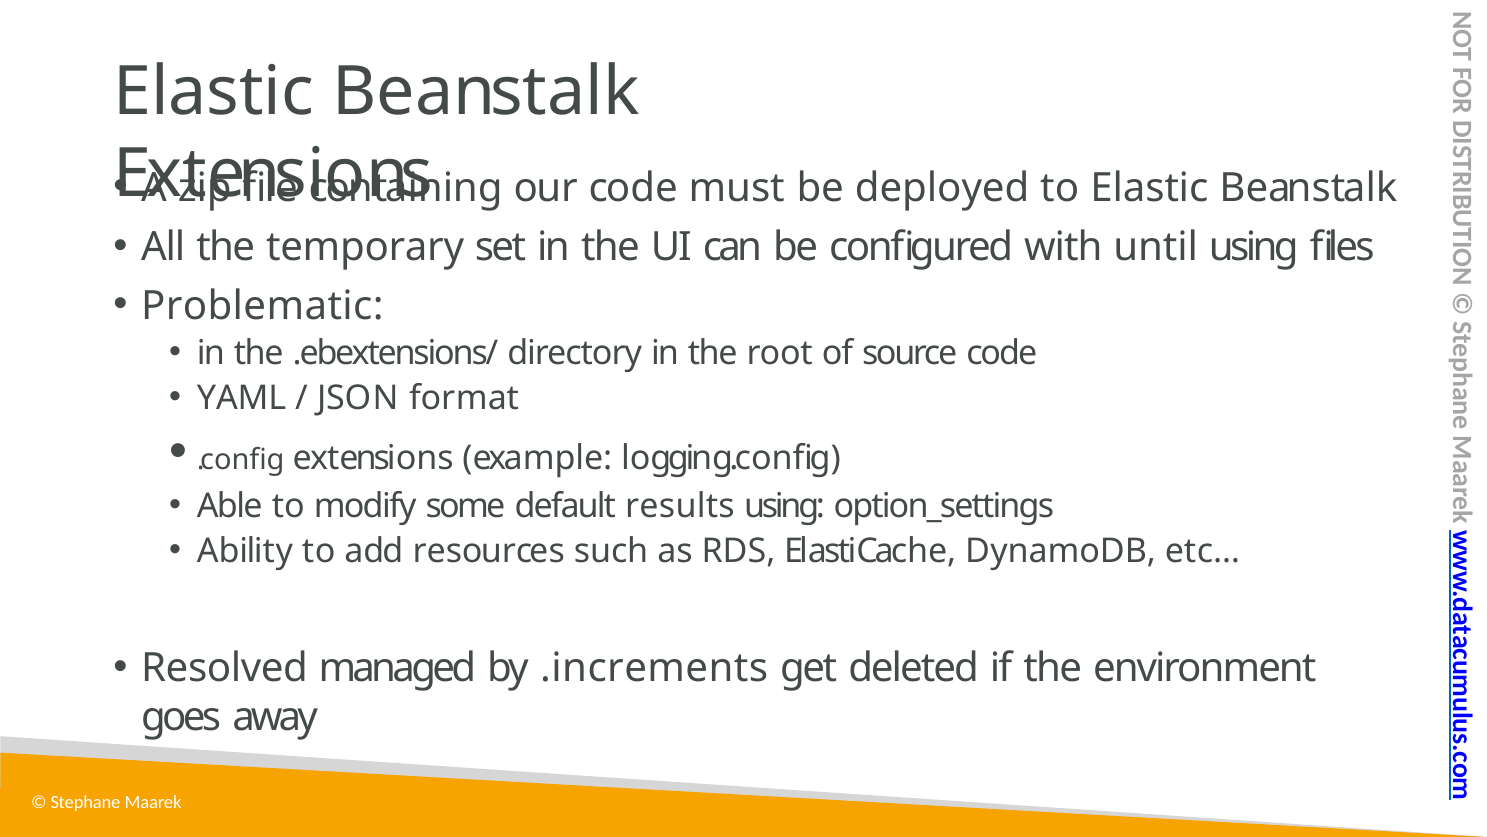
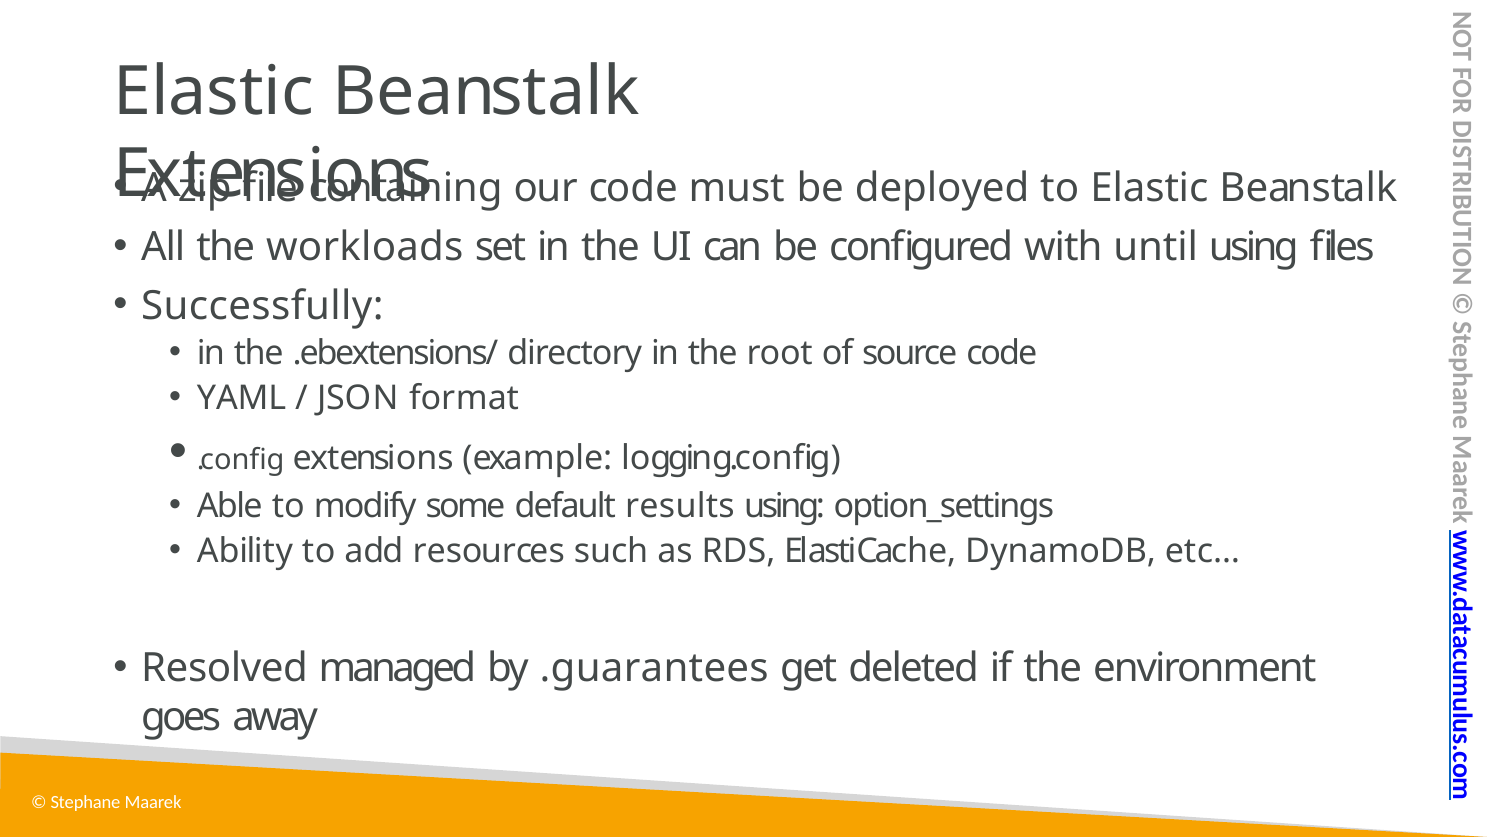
temporary: temporary -> workloads (365, 247)
Problematic: Problematic -> Successfully (262, 306)
.increments: .increments -> .guarantees (654, 668)
